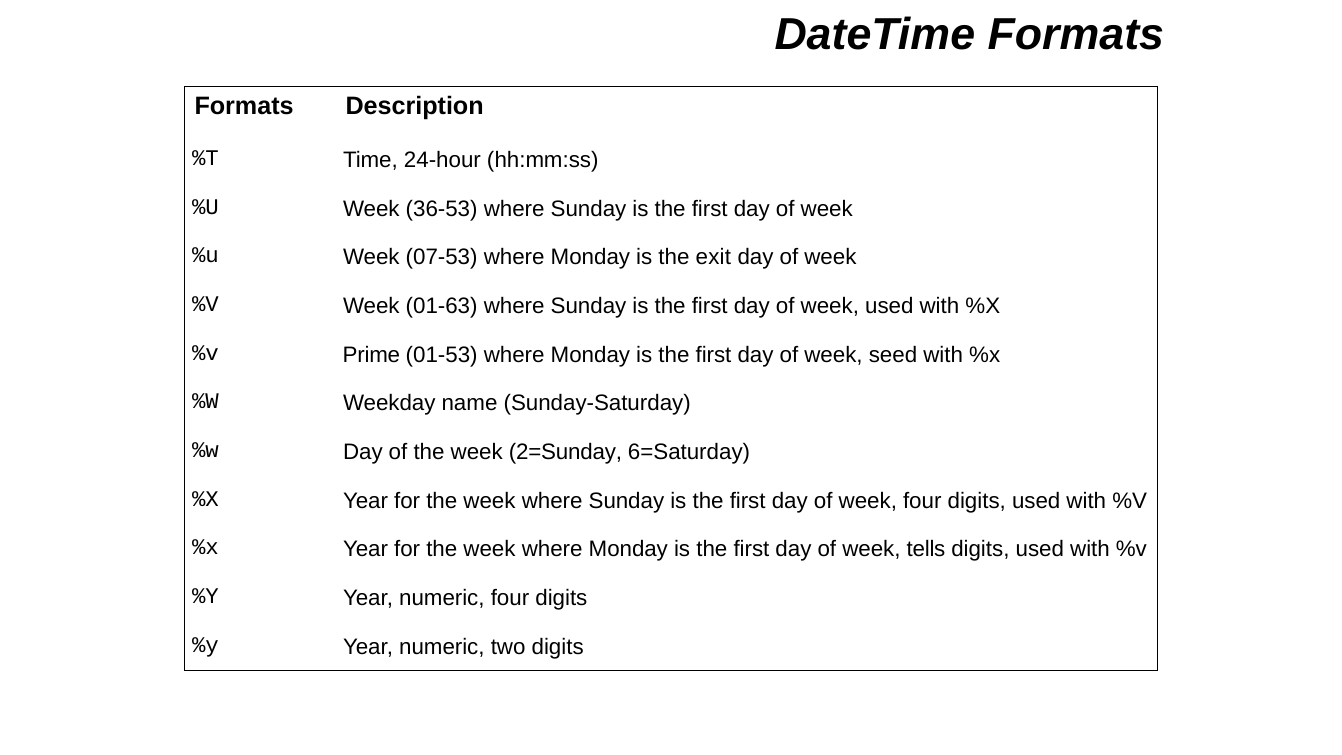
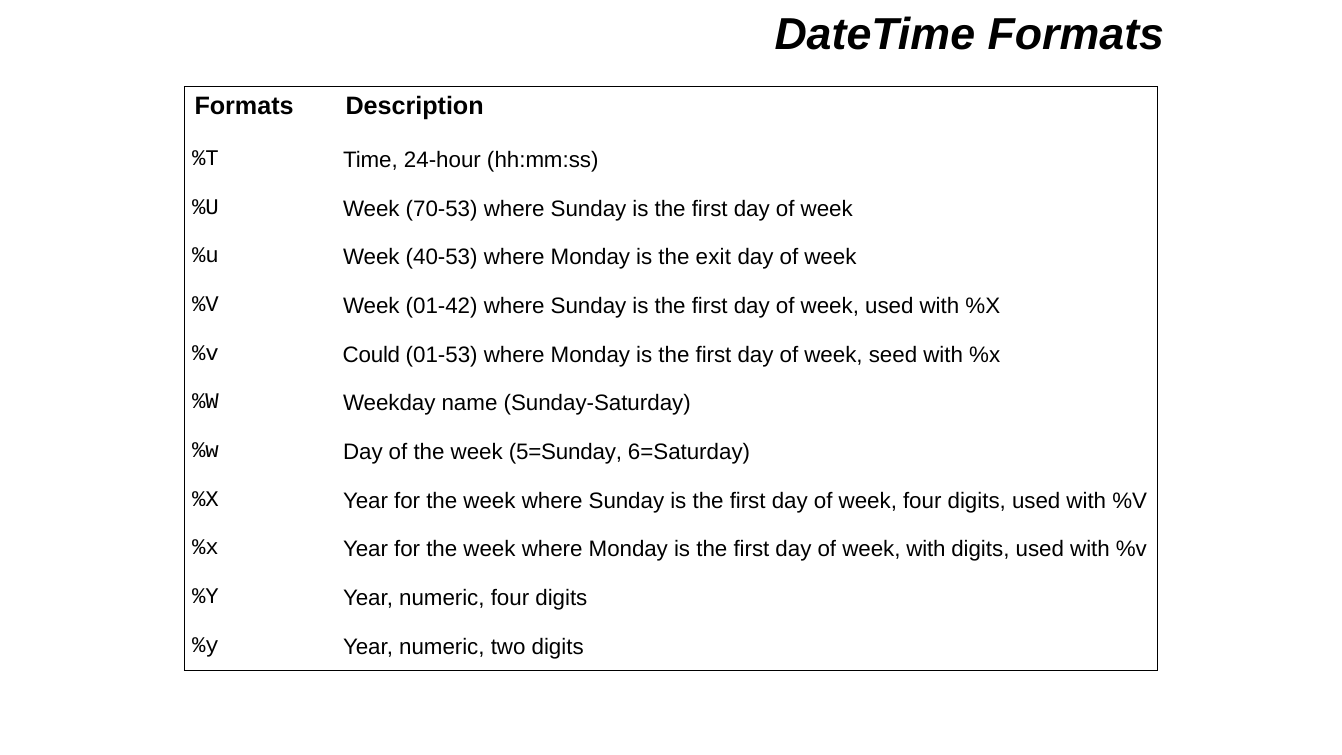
36-53: 36-53 -> 70-53 (442, 209)
07-53: 07-53 -> 40-53 (442, 257)
01-63: 01-63 -> 01-42 (442, 306)
Prime: Prime -> Could (371, 355)
2=Sunday: 2=Sunday -> 5=Sunday (565, 452)
week tells: tells -> with (926, 549)
